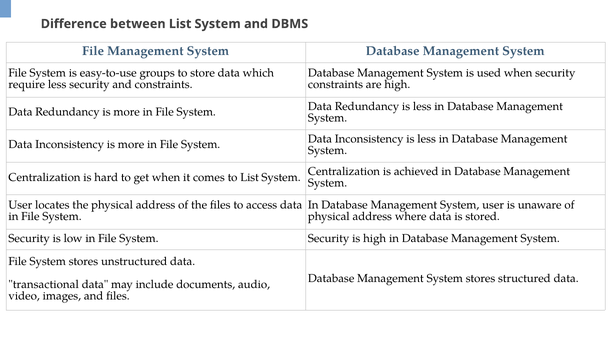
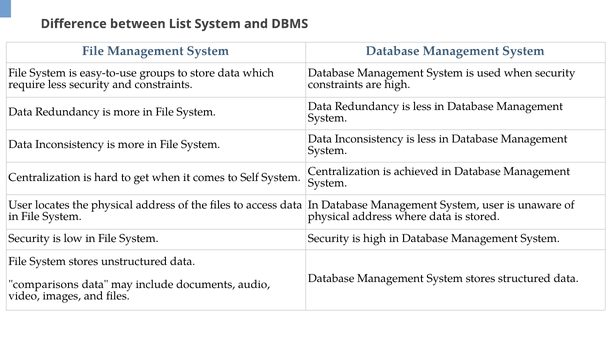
to List: List -> Self (250, 177)
transactional: transactional -> comparisons (44, 284)
